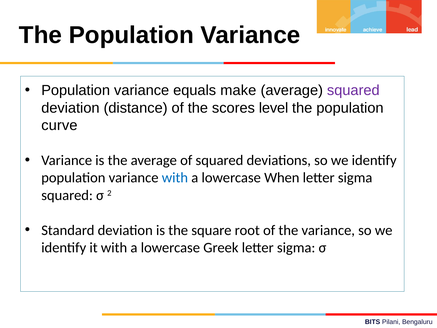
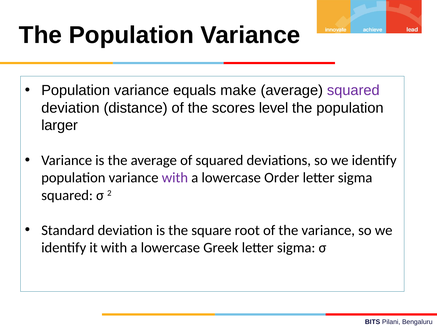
curve: curve -> larger (60, 125)
with colour: blue -> purple (175, 178)
When: When -> Order (282, 178)
